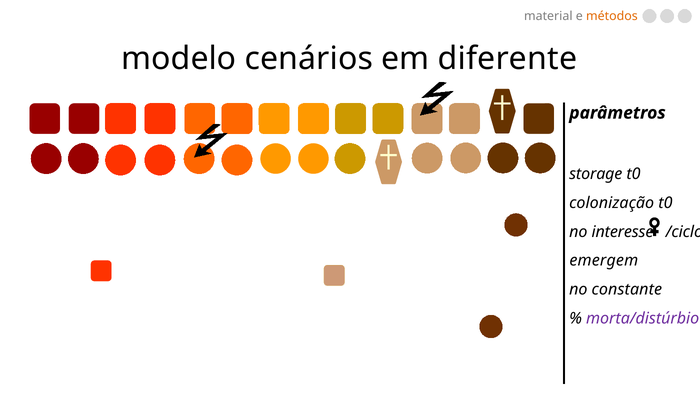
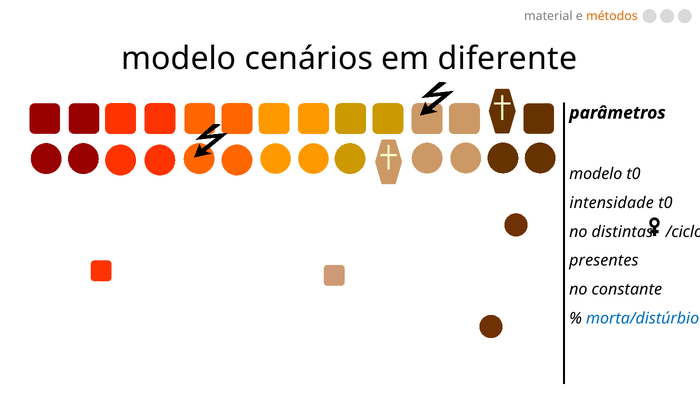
storage: storage -> modelo (596, 174)
colonização: colonização -> intensidade (612, 203)
interesse: interesse -> distintas (622, 232)
emergem: emergem -> presentes (604, 261)
morta/distúrbio colour: purple -> blue (643, 318)
